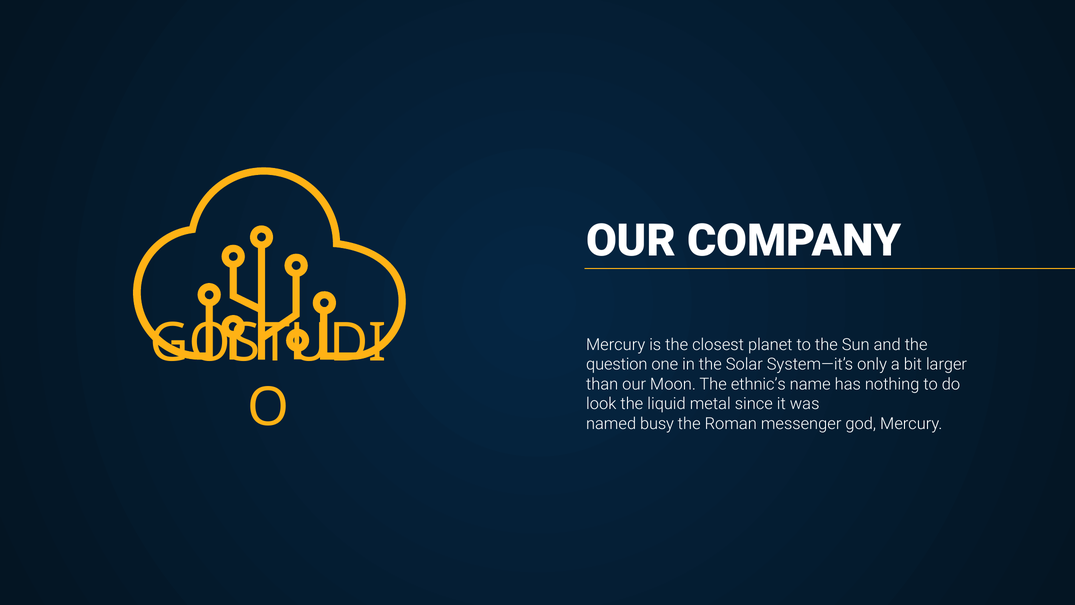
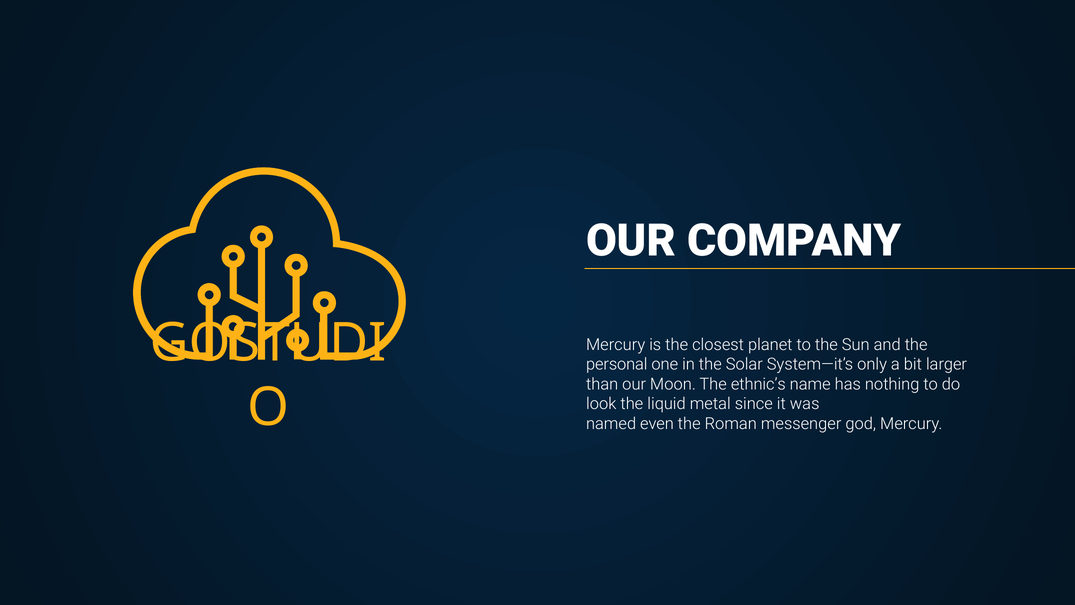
question: question -> personal (617, 364)
busy: busy -> even (657, 424)
